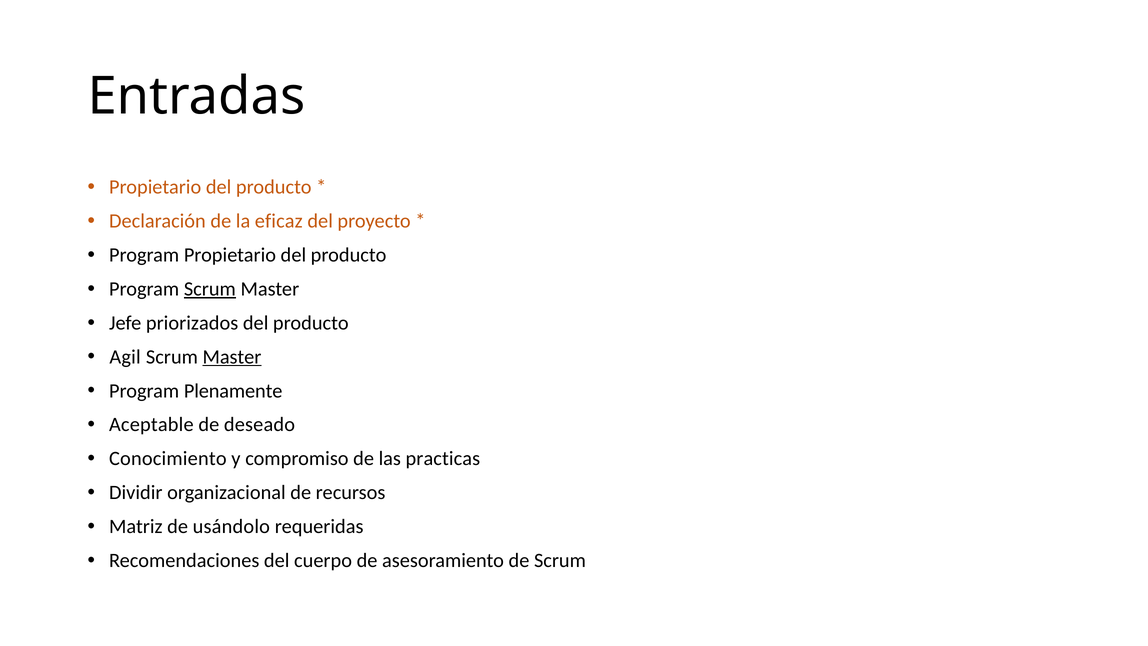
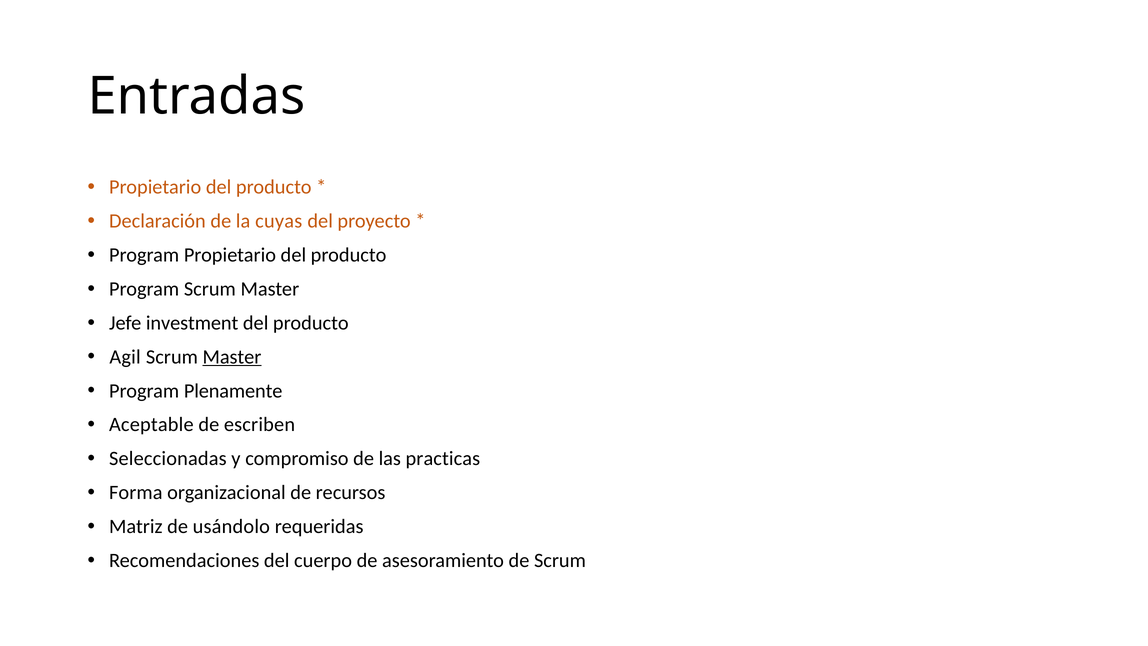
eficaz: eficaz -> cuyas (279, 221)
Scrum underline: present -> none (210, 289)
priorizados: priorizados -> investment (192, 323)
deseado: deseado -> escriben (259, 425)
Conocimiento: Conocimiento -> Seleccionadas (168, 458)
Dividir: Dividir -> Forma (136, 492)
